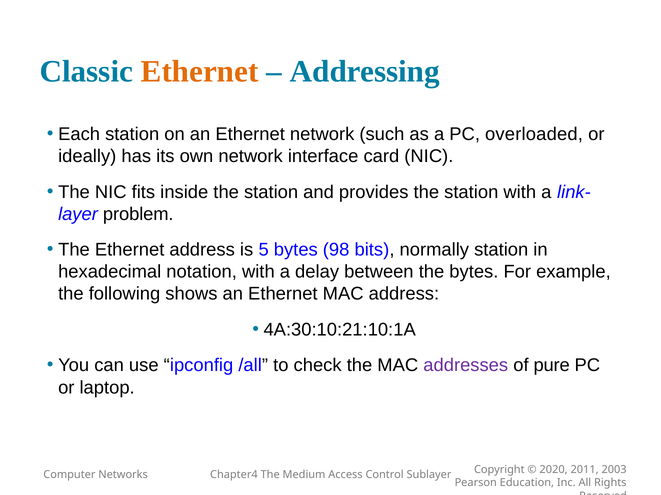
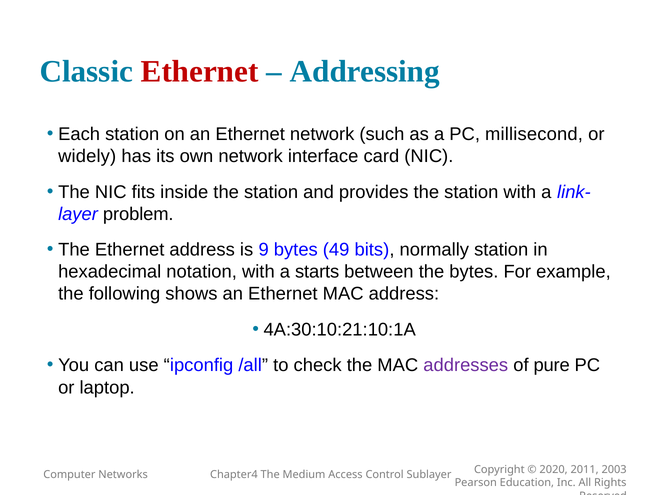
Ethernet colour: orange -> red (200, 72)
overloaded: overloaded -> millisecond (534, 135)
ideally: ideally -> widely (87, 157)
5: 5 -> 9 (264, 250)
98: 98 -> 49 (336, 250)
delay: delay -> starts (317, 272)
